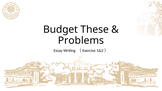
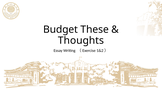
Problems: Problems -> Thoughts (81, 40)
